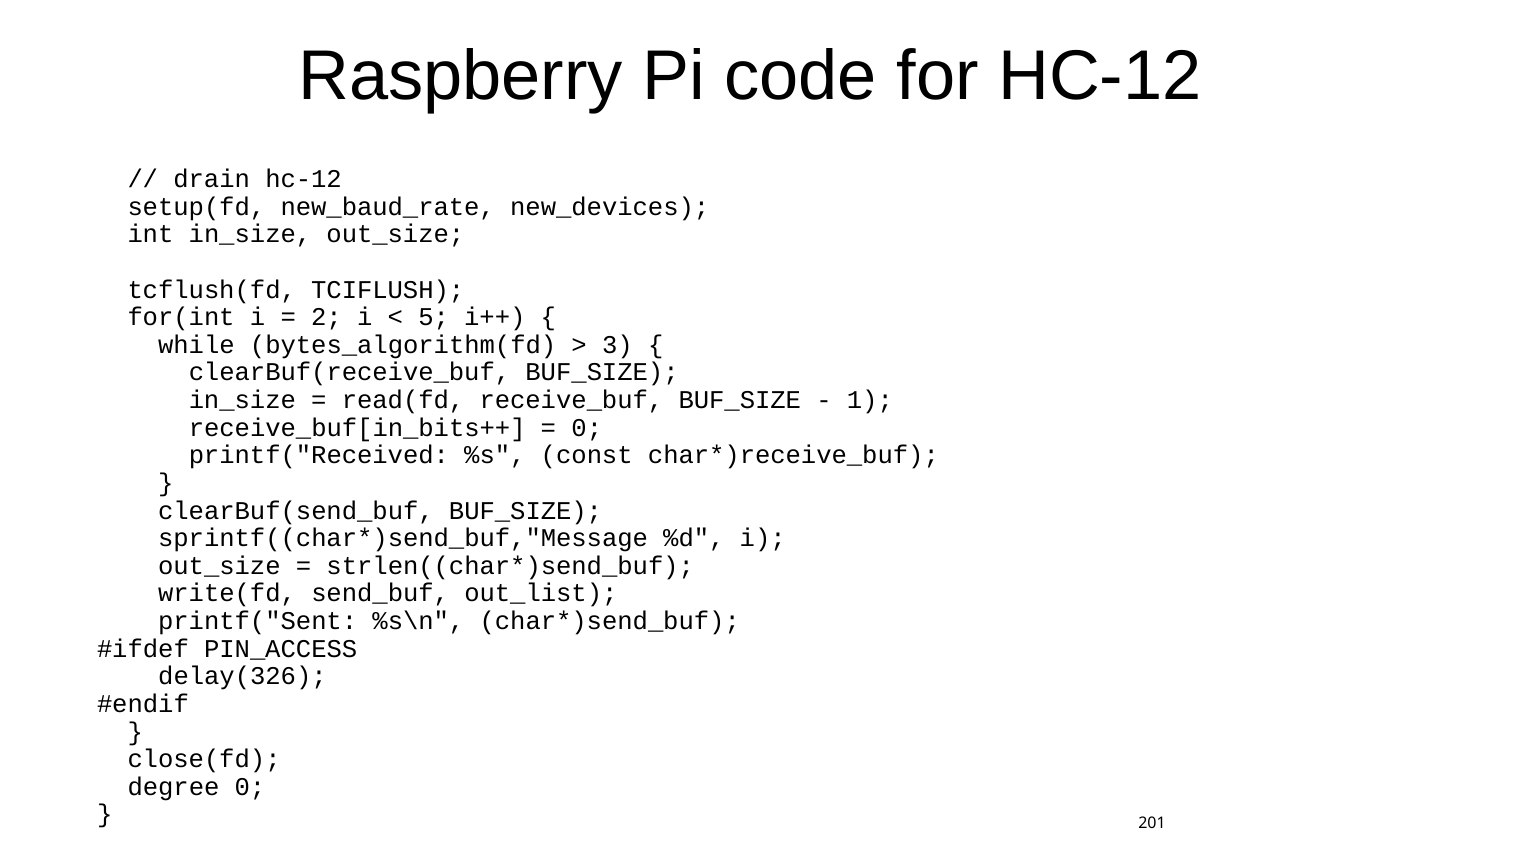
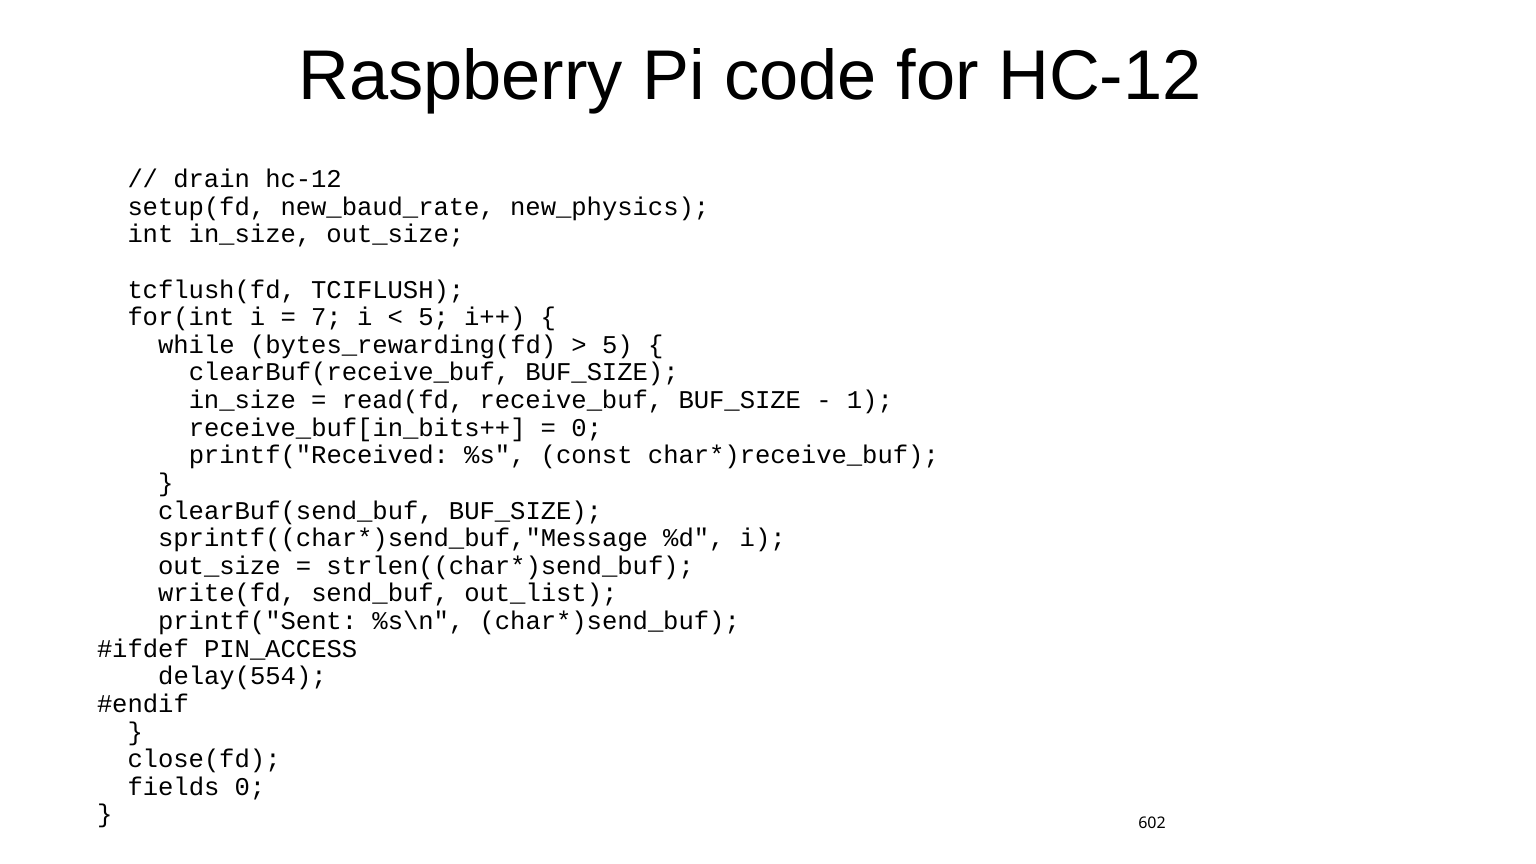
new_devices: new_devices -> new_physics (610, 207)
2: 2 -> 7 (326, 317)
bytes_algorithm(fd: bytes_algorithm(fd -> bytes_rewarding(fd (403, 345)
3: 3 -> 5 (617, 345)
delay(326: delay(326 -> delay(554 (242, 676)
degree: degree -> fields (173, 787)
201: 201 -> 602 (1152, 824)
